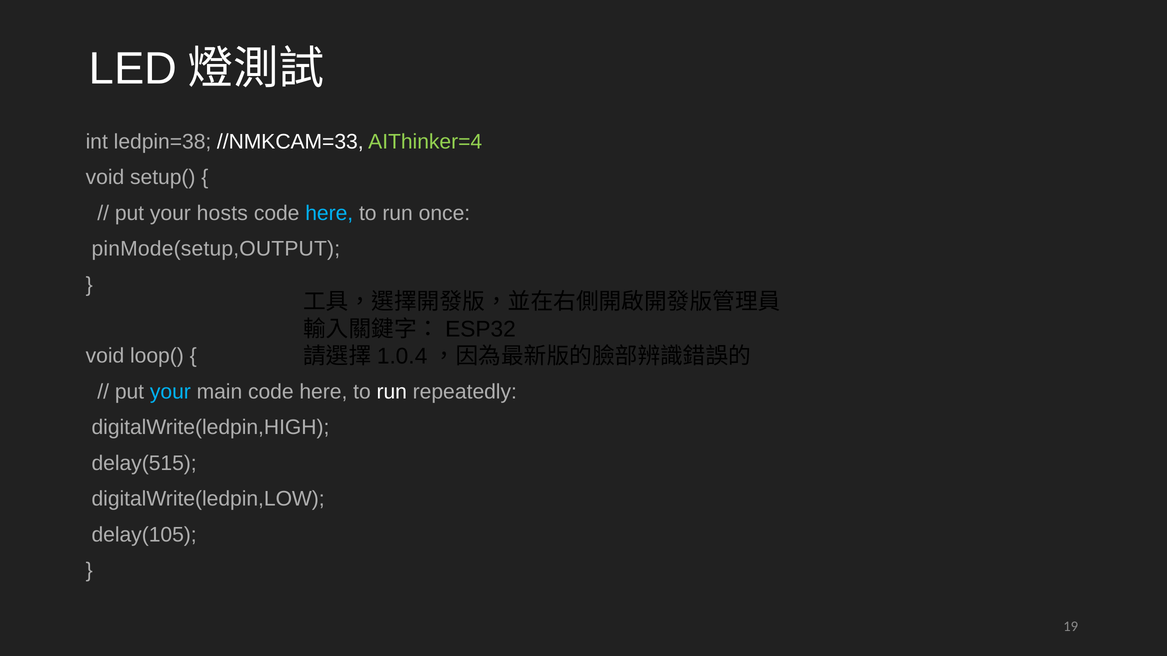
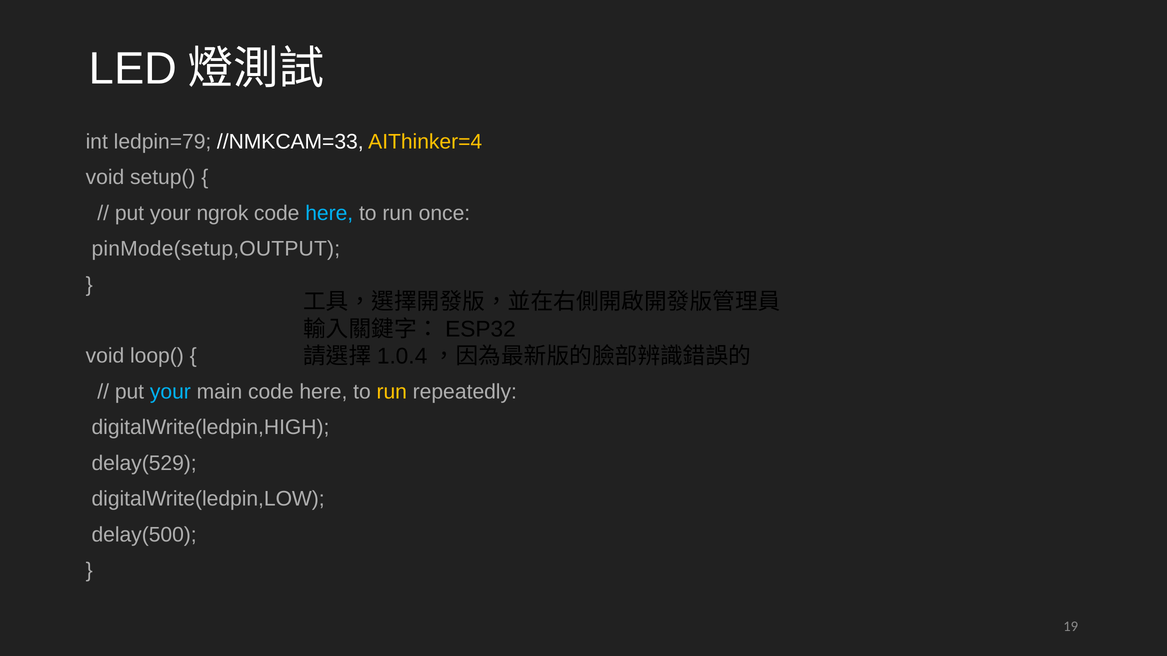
ledpin=38: ledpin=38 -> ledpin=79 (163, 142)
AIThinker=4 colour: light green -> yellow (425, 142)
hosts: hosts -> ngrok (222, 213)
run colour: white -> yellow (392, 392)
delay(515: delay(515 -> delay(529 (144, 463)
delay(105: delay(105 -> delay(500 (144, 535)
